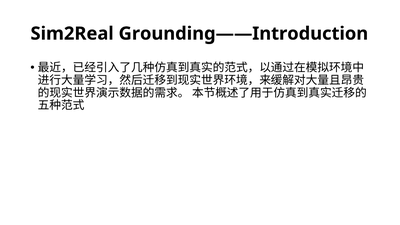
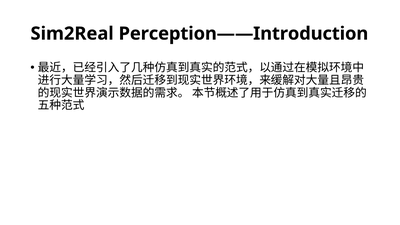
Grounding——Introduction: Grounding——Introduction -> Perception——Introduction (243, 34)
